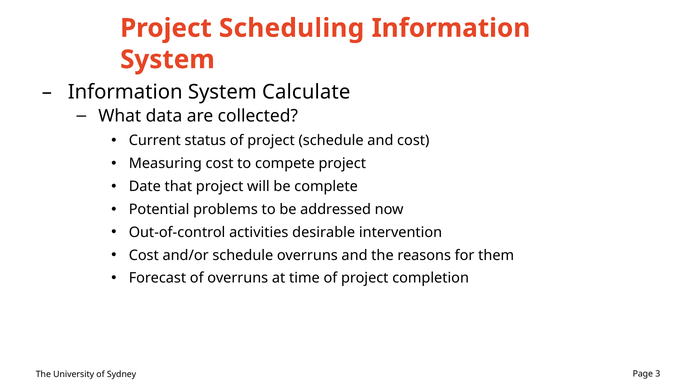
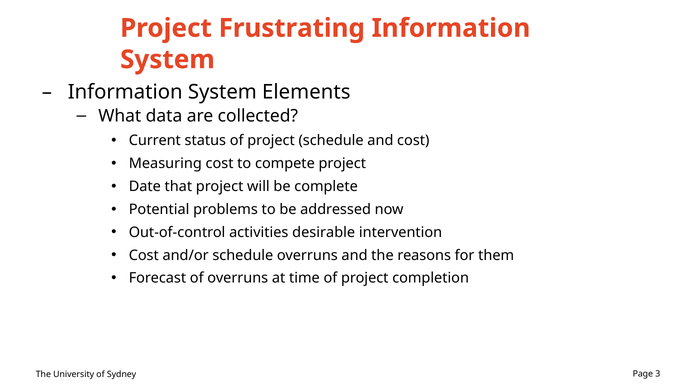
Scheduling: Scheduling -> Frustrating (292, 28)
Calculate: Calculate -> Elements (306, 92)
